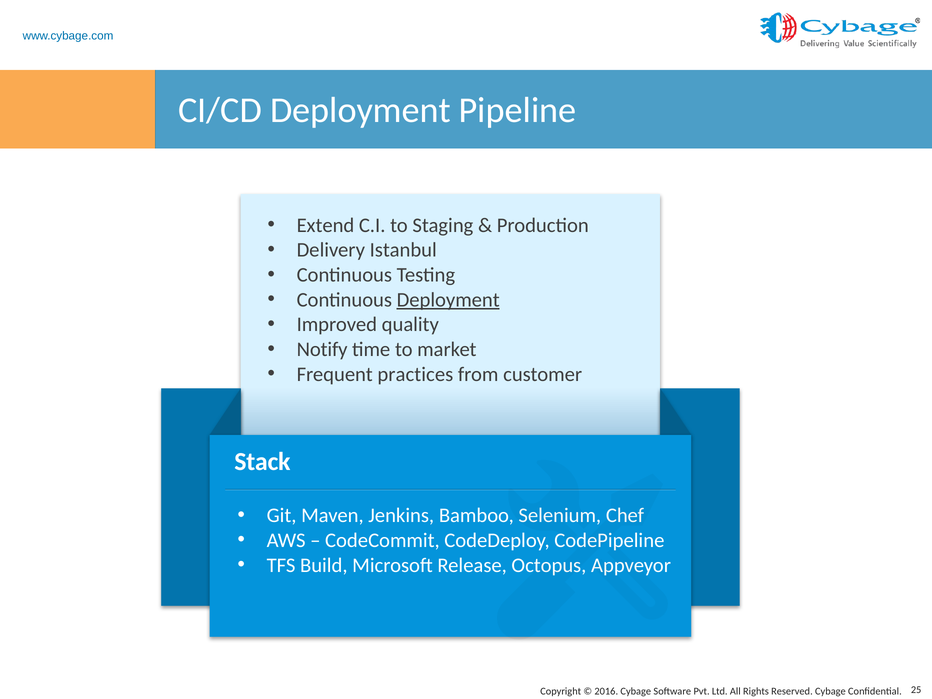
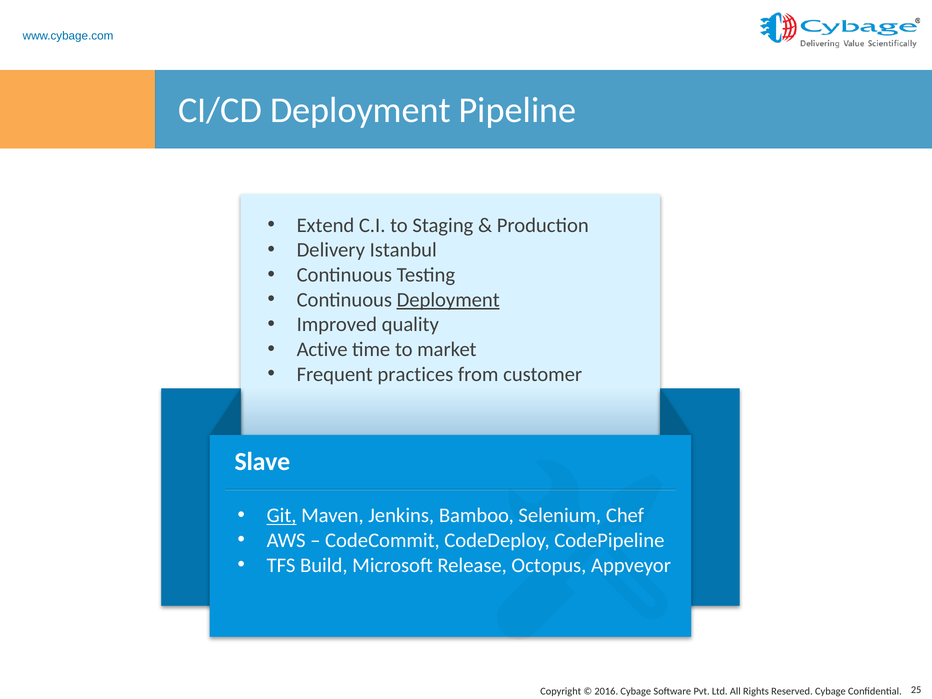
Notify: Notify -> Active (322, 349)
Stack: Stack -> Slave (262, 461)
Git underline: none -> present (282, 516)
